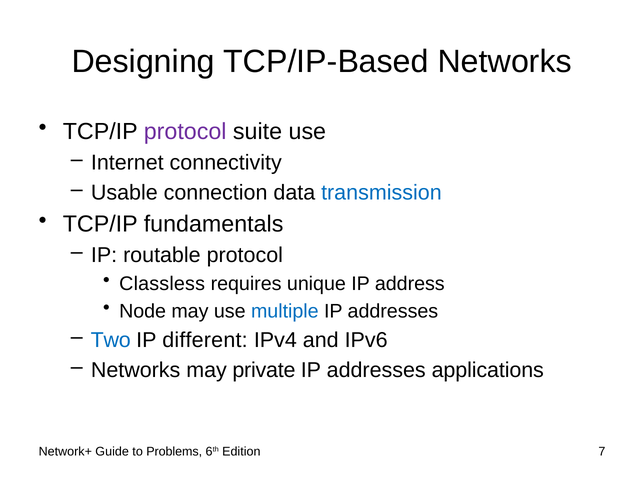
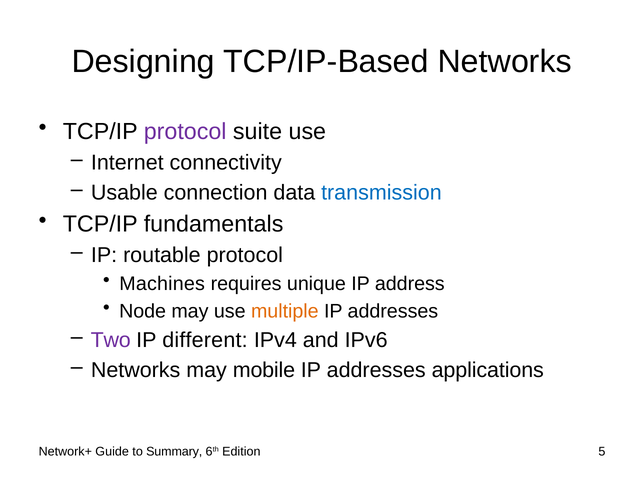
Classless: Classless -> Machines (162, 284)
multiple colour: blue -> orange (285, 311)
Two colour: blue -> purple (111, 340)
private: private -> mobile (264, 370)
Problems: Problems -> Summary (174, 451)
7: 7 -> 5 (602, 451)
